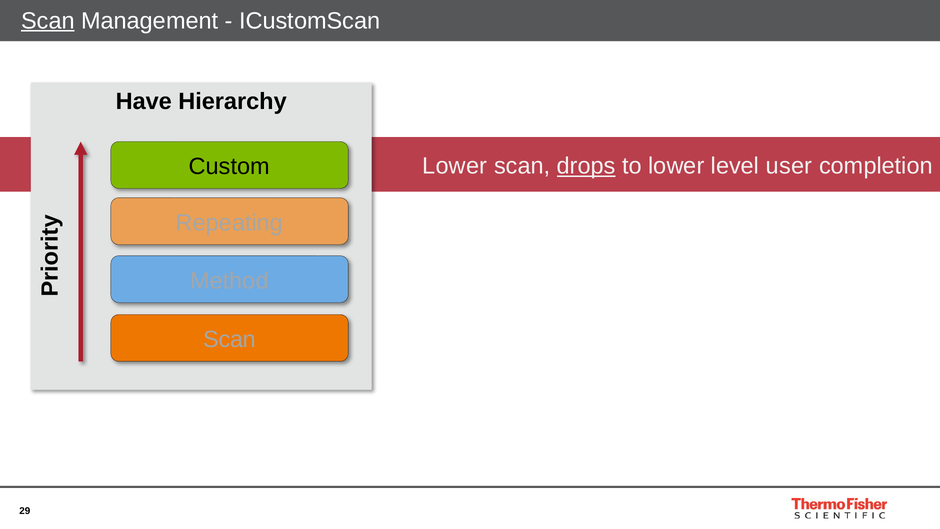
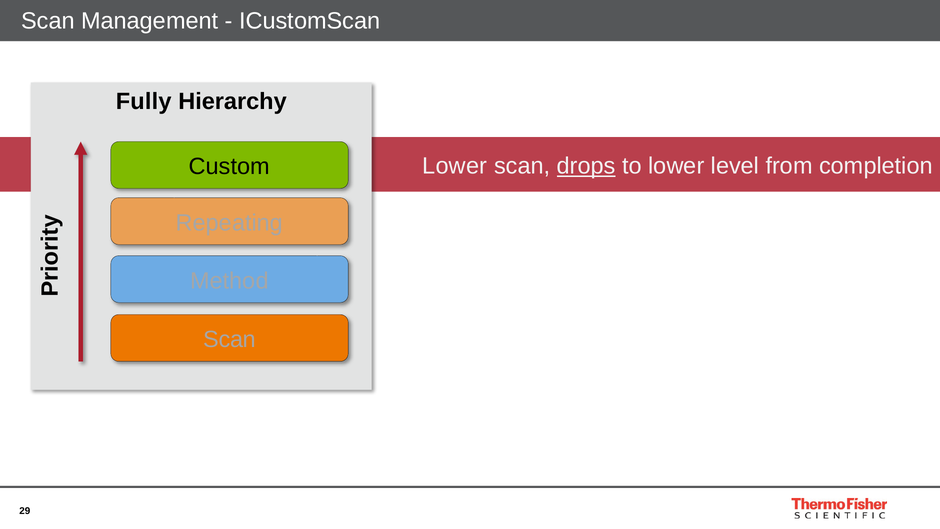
Scan underline: present -> none (48, 21)
Have: Have -> Fully (144, 102)
user: user -> from (789, 166)
